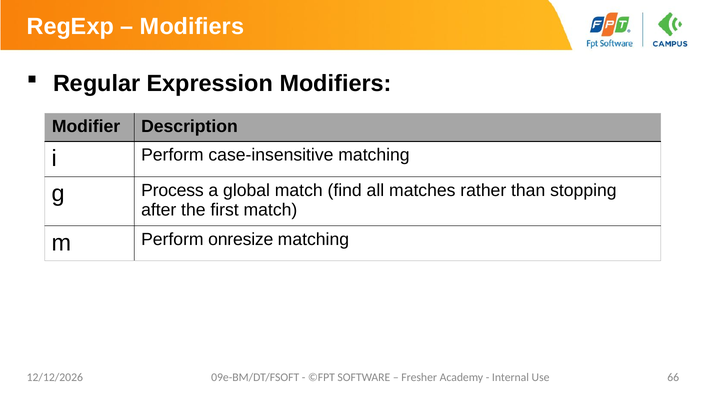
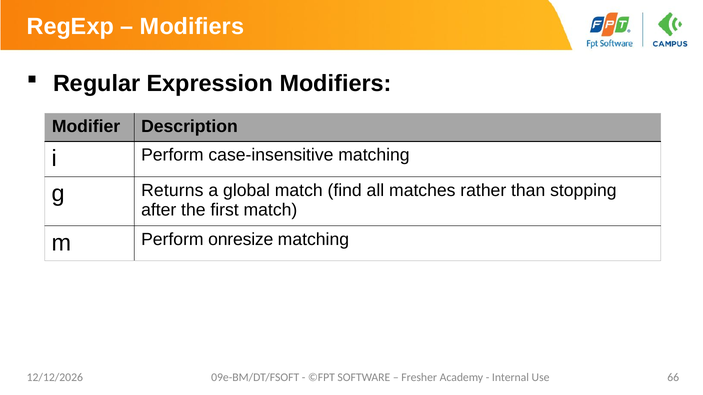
Process: Process -> Returns (172, 190)
